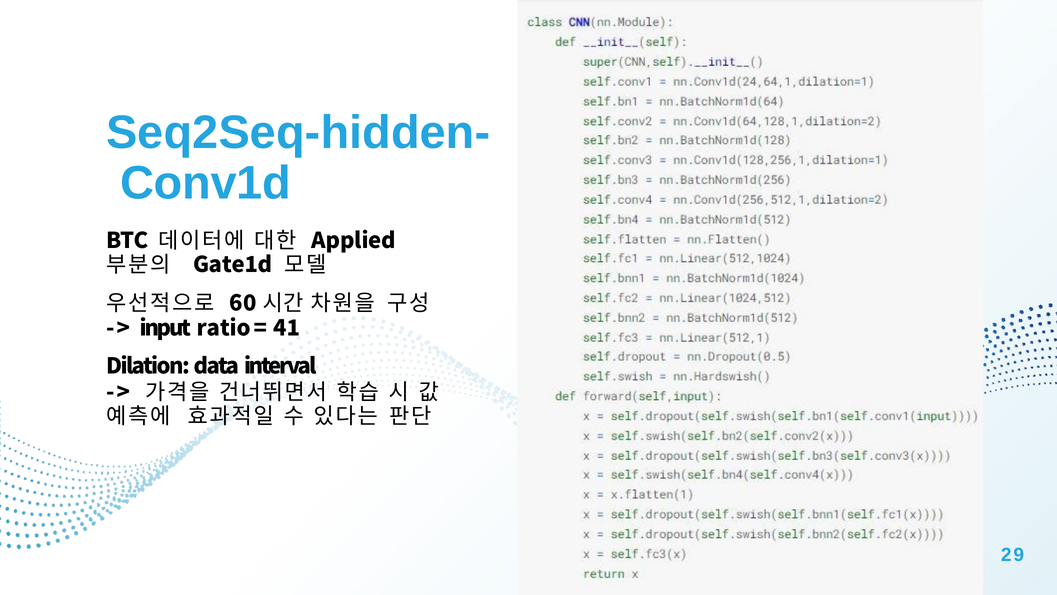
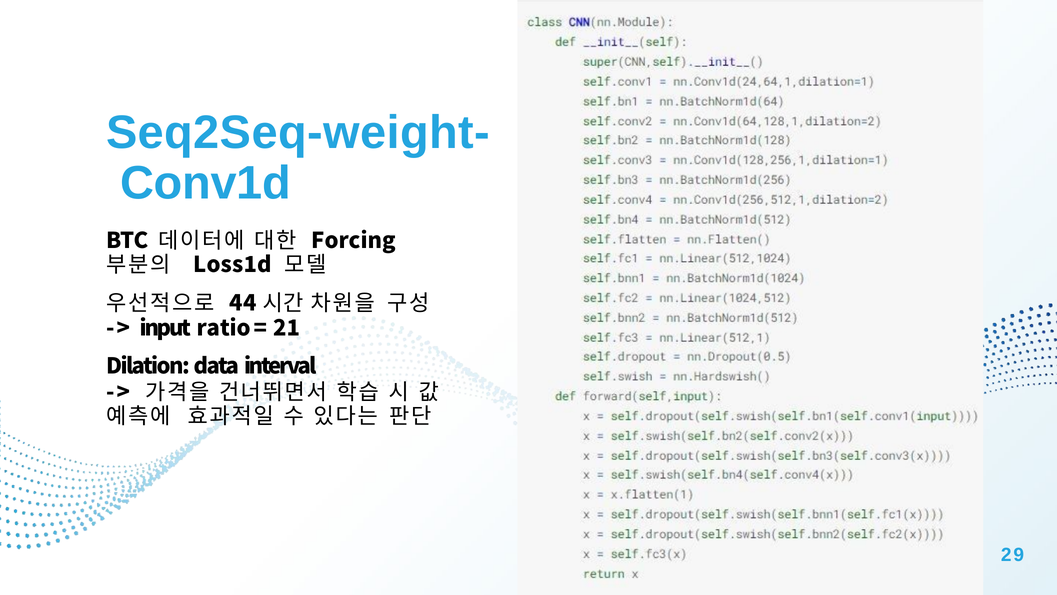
Seq2Seq-hidden-: Seq2Seq-hidden- -> Seq2Seq-weight- (298, 133)
Applied: Applied -> Forcing (354, 241)
Gate1d: Gate1d -> Loss1d (232, 265)
60: 60 -> 44 (243, 303)
41: 41 -> 21 (287, 328)
